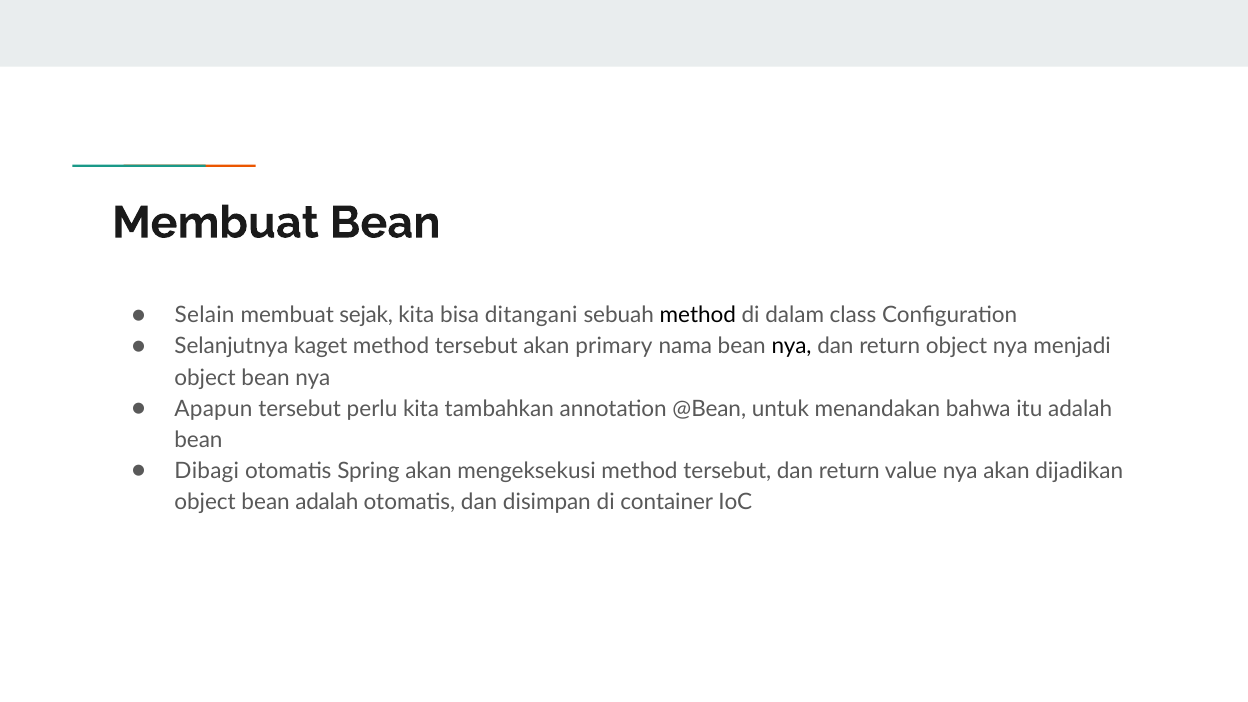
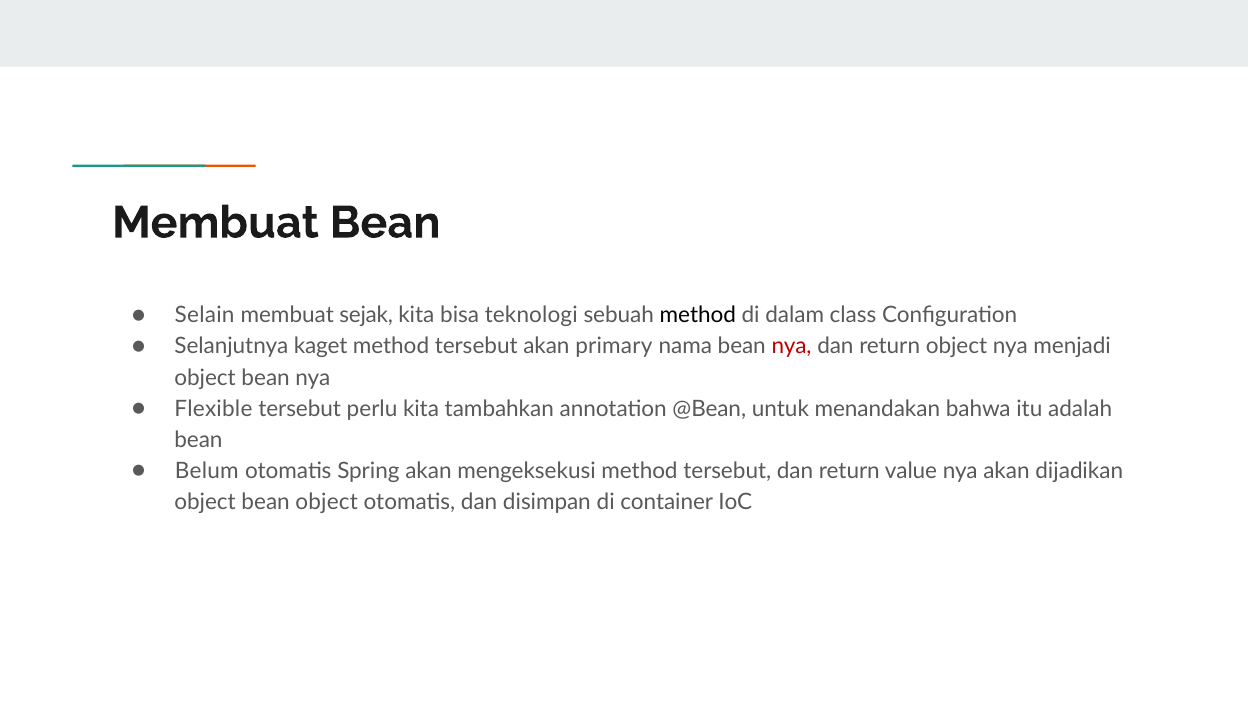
ditangani: ditangani -> teknologi (531, 315)
nya colour: black -> red (792, 346)
Apapun: Apapun -> Flexible (213, 409)
Dibagi: Dibagi -> Belum (207, 471)
bean adalah: adalah -> object (327, 502)
